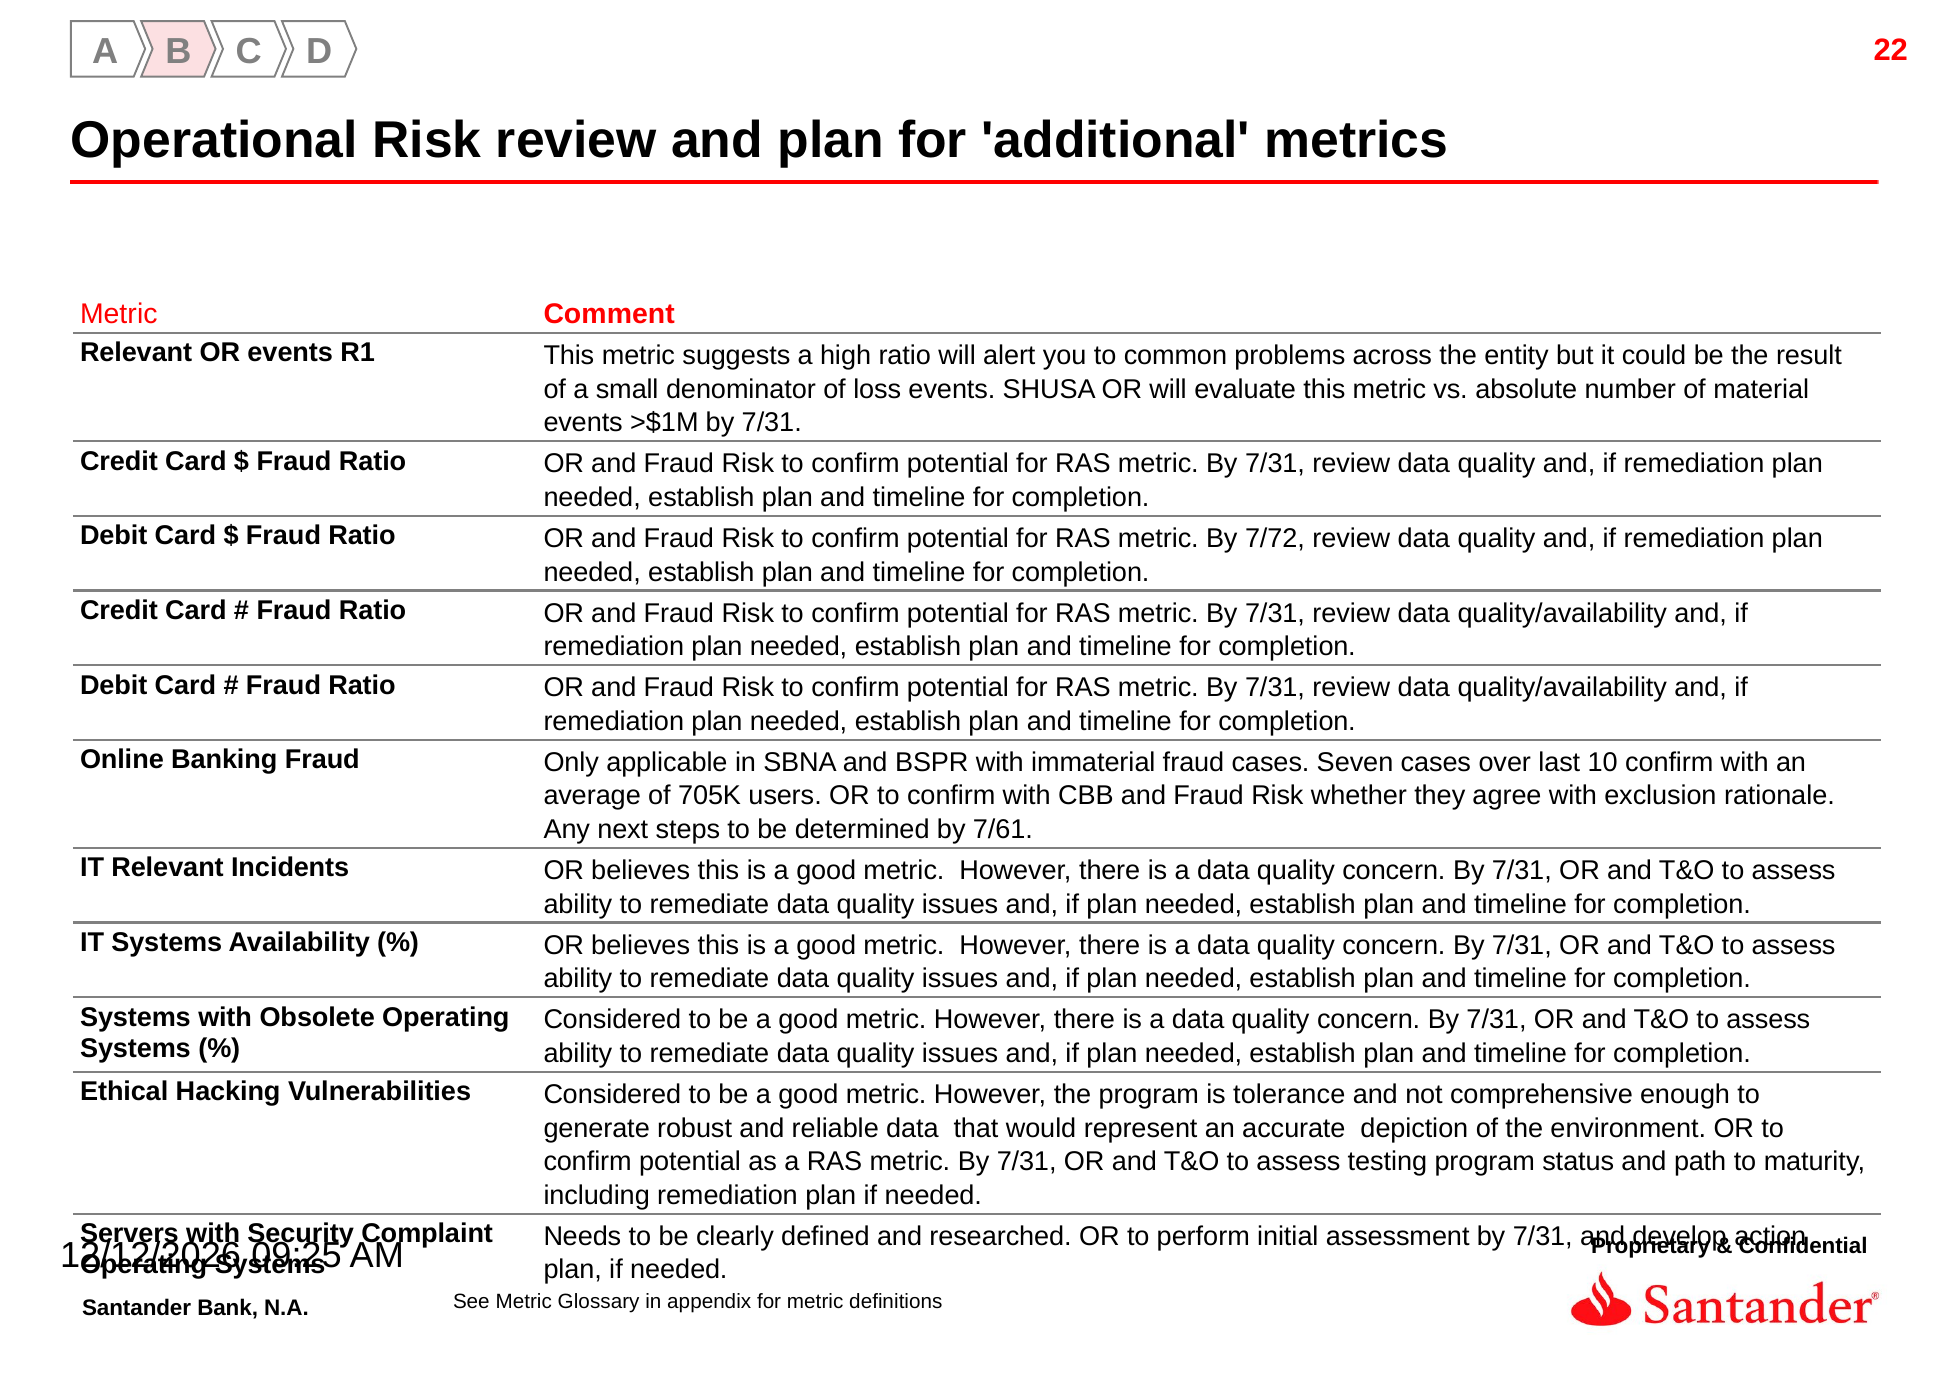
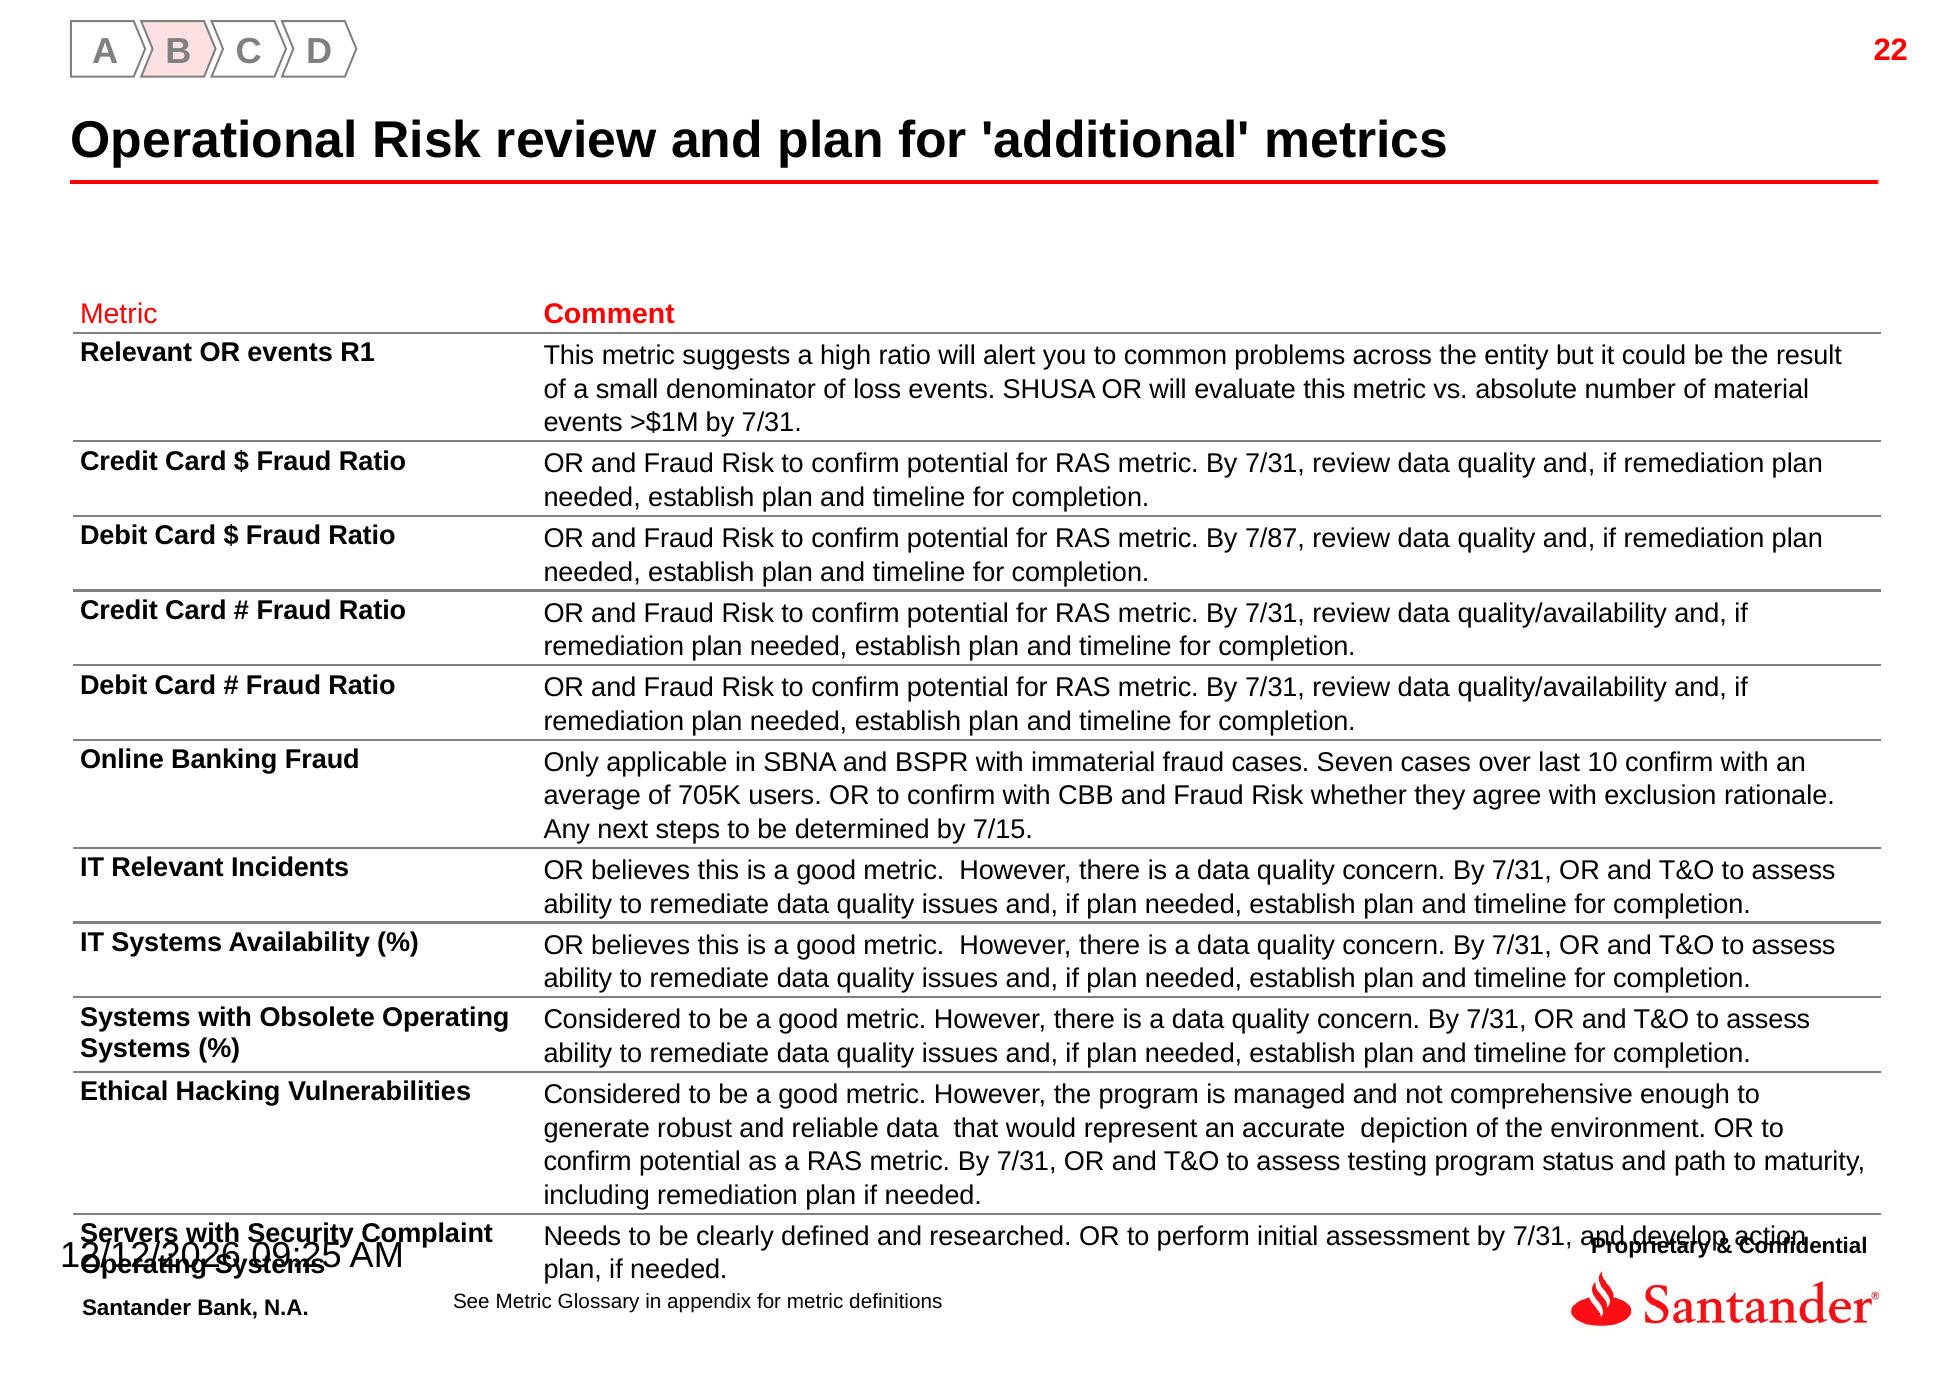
7/72: 7/72 -> 7/87 (1275, 538)
7/61: 7/61 -> 7/15 (1003, 829)
tolerance: tolerance -> managed (1289, 1094)
